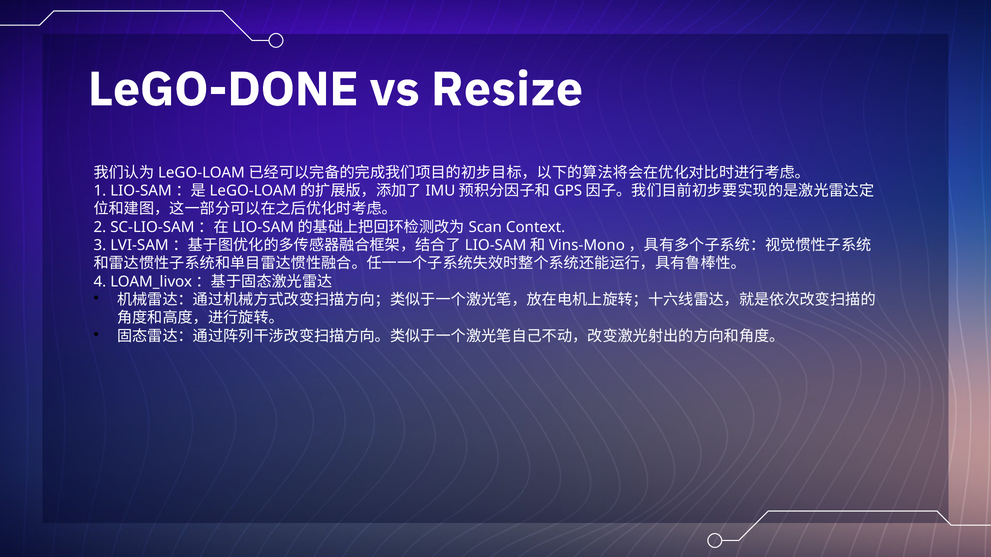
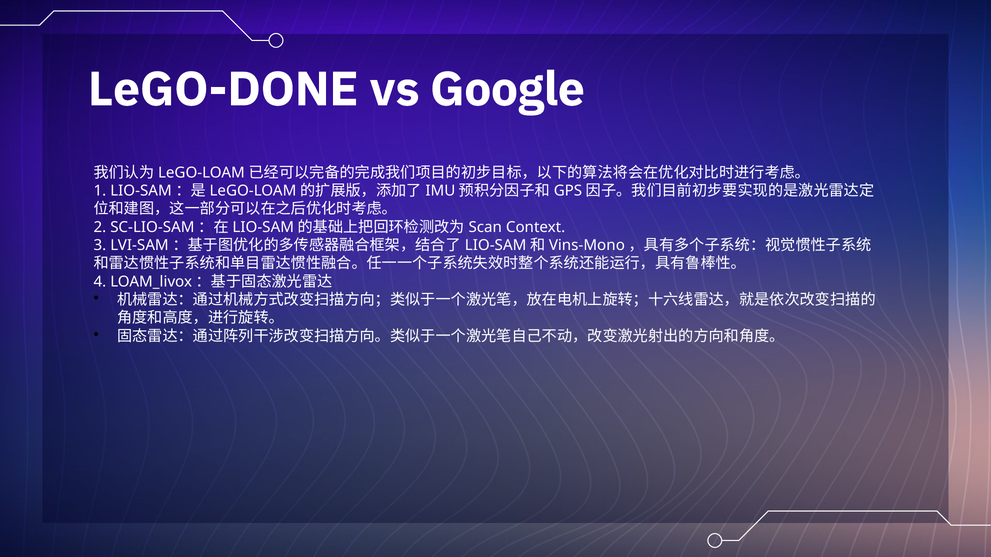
Resize: Resize -> Google (507, 90)
